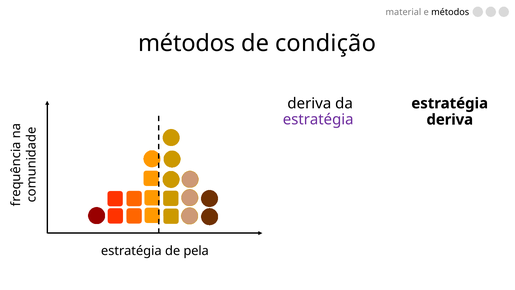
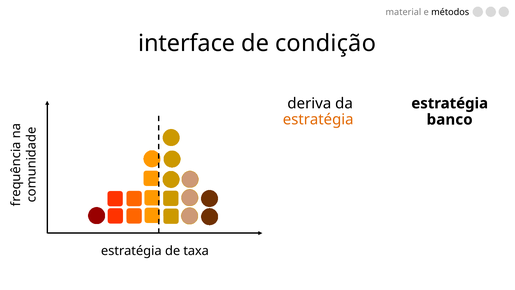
métodos: métodos -> interface (187, 43)
estratégia colour: purple -> orange (318, 119)
deriva: deriva -> banco (450, 119)
pela: pela -> taxa (196, 251)
